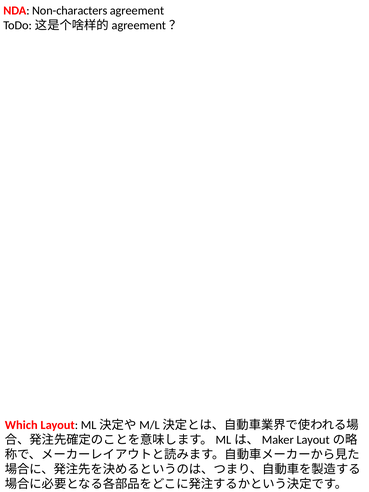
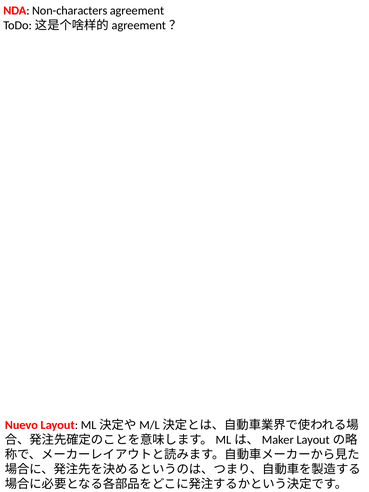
Which: Which -> Nuevo (21, 425)
